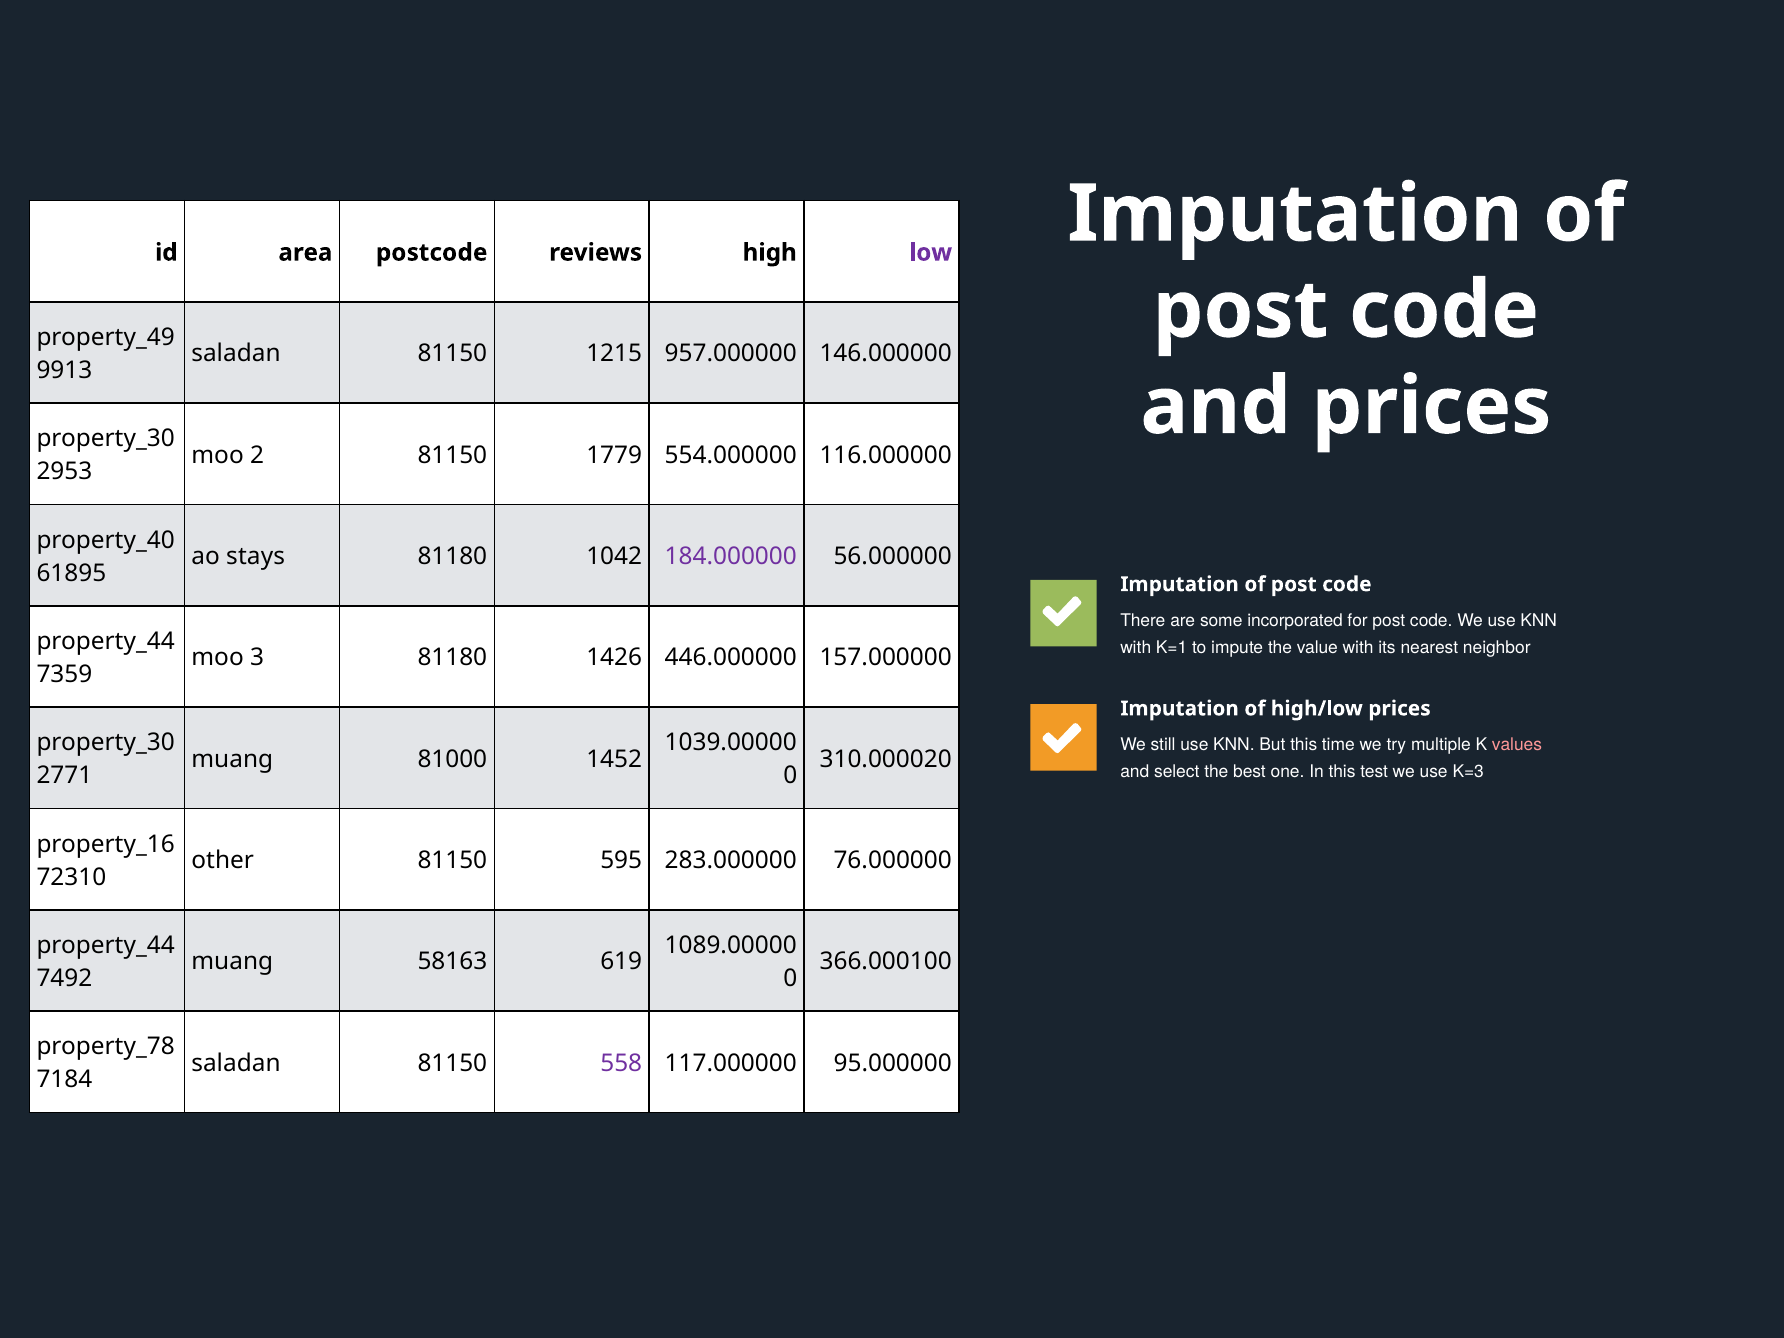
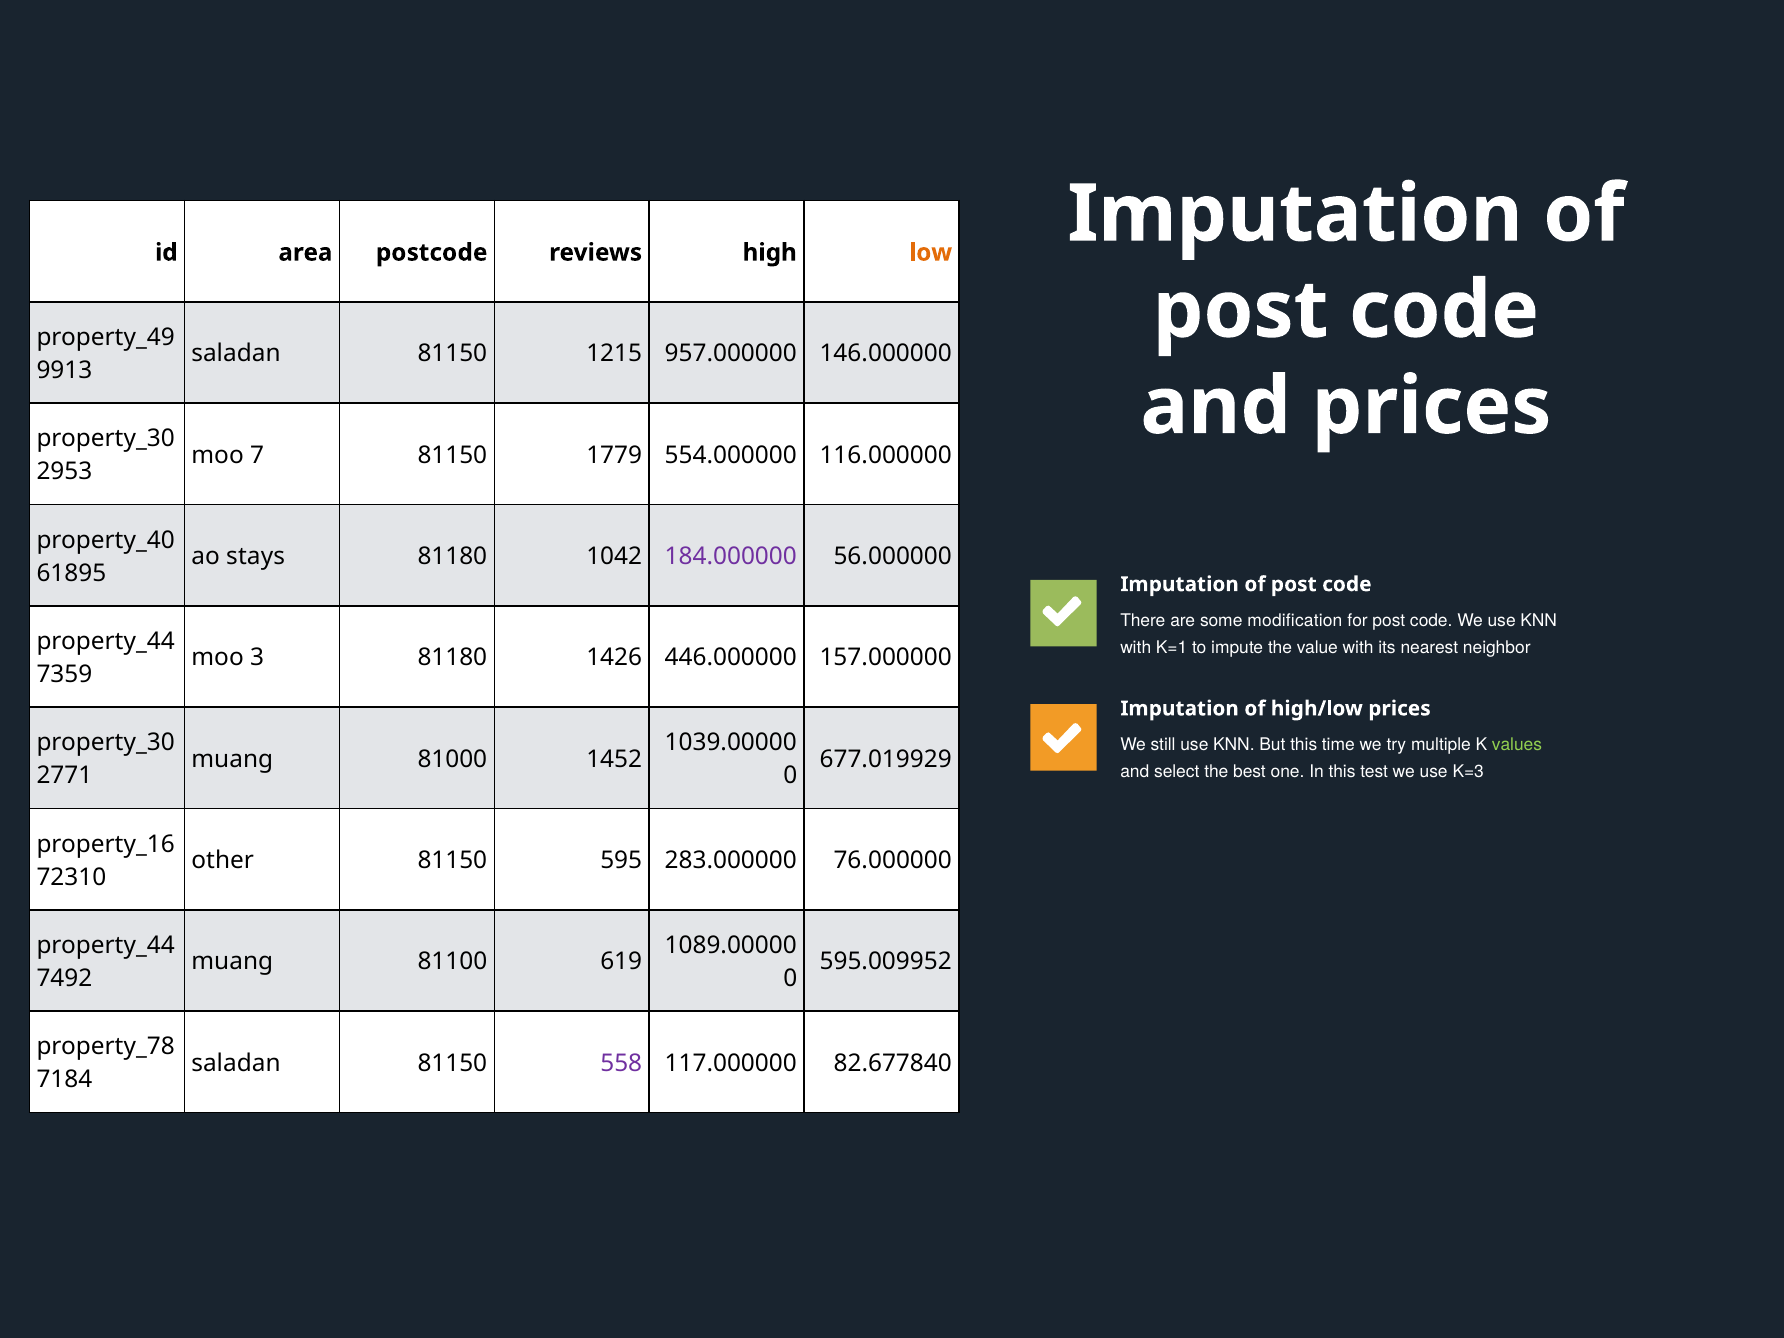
low colour: purple -> orange (931, 253)
2: 2 -> 7 (257, 455)
incorporated: incorporated -> modification (1295, 621)
values colour: pink -> light green (1517, 745)
310.000020: 310.000020 -> 677.019929 (886, 759)
58163: 58163 -> 81100 (452, 962)
366.000100: 366.000100 -> 595.009952 (886, 962)
95.000000: 95.000000 -> 82.677840 (893, 1063)
